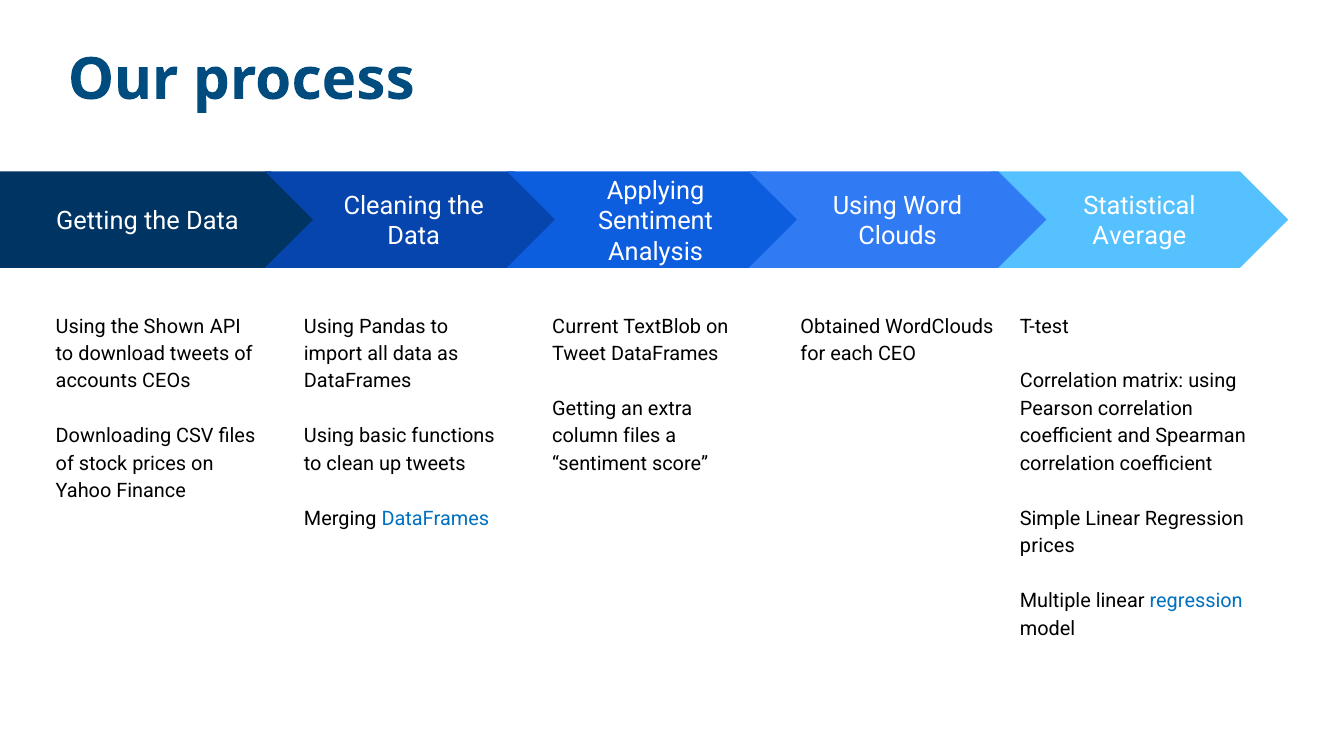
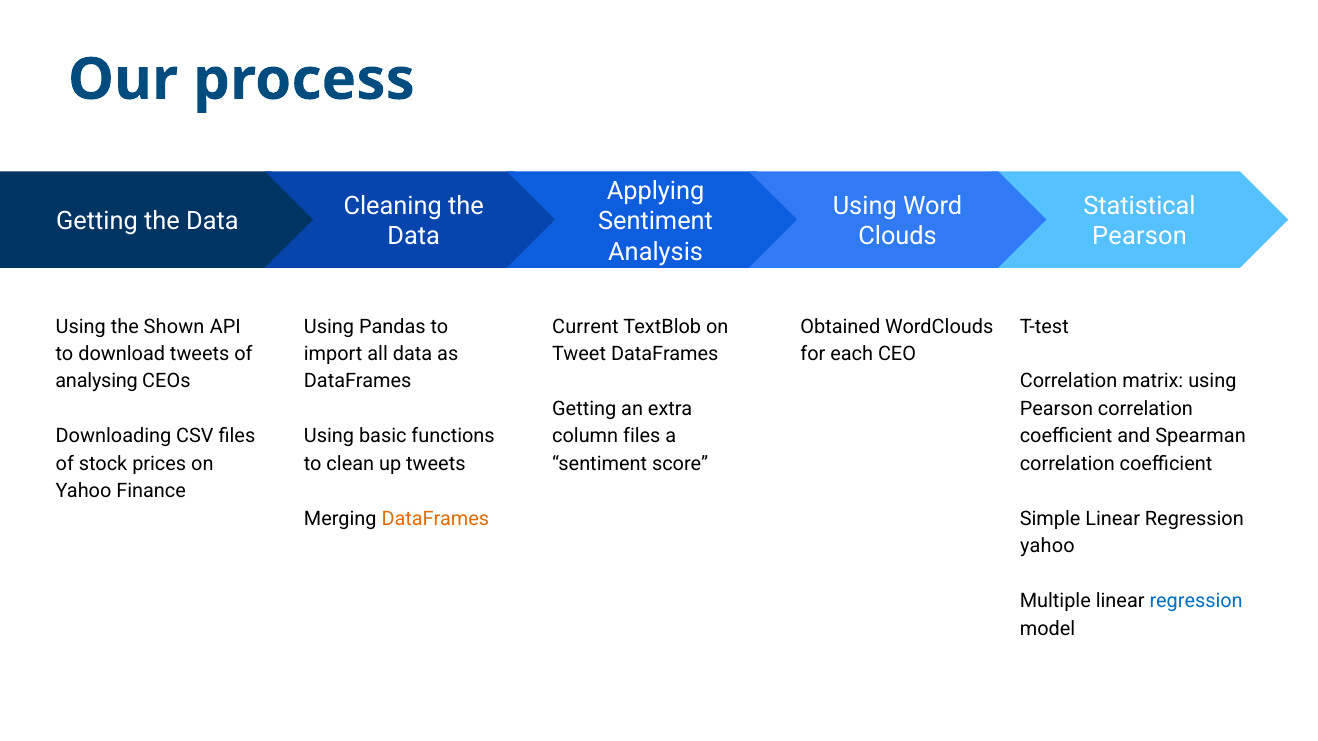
Average: Average -> Pearson (1139, 237)
accounts: accounts -> analysing (97, 382)
DataFrames colour: blue -> orange (435, 519)
prices: prices -> yahoo (1047, 546)
